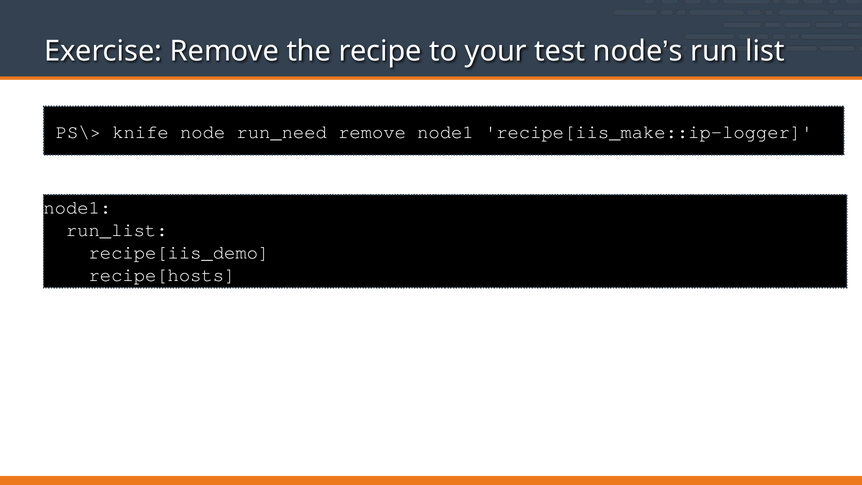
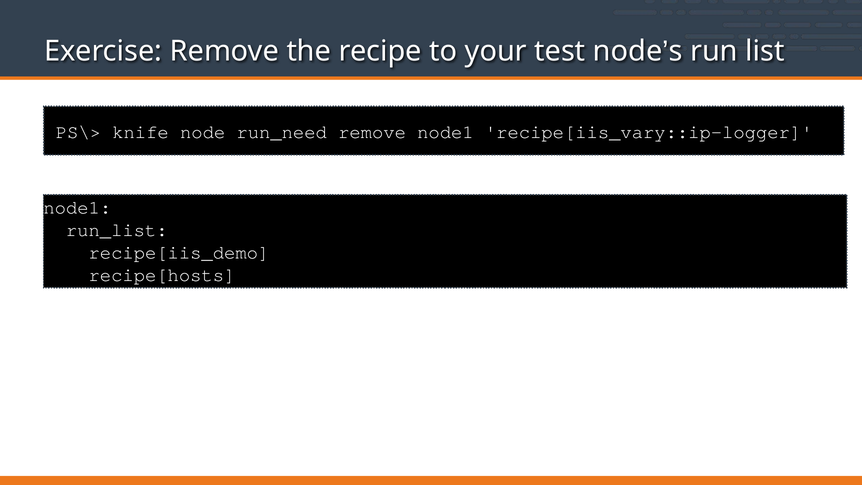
recipe[iis_make::ip-logger: recipe[iis_make::ip-logger -> recipe[iis_vary::ip-logger (649, 132)
